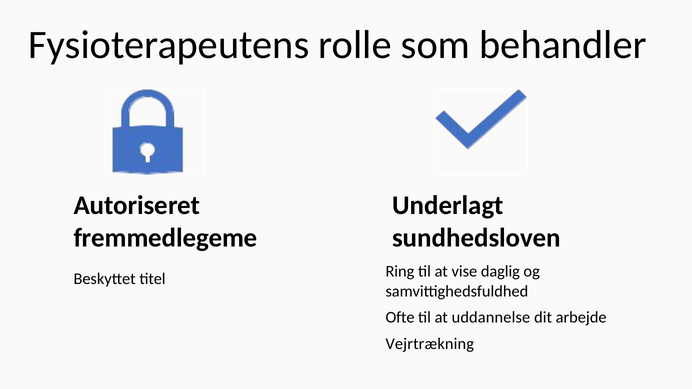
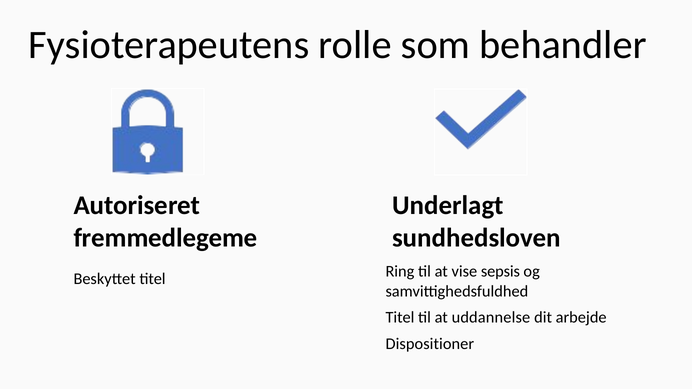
daglig: daglig -> sepsis (500, 272)
Ofte: Ofte -> Titel (400, 318)
Vejrtrækning: Vejrtrækning -> Dispositioner (430, 344)
